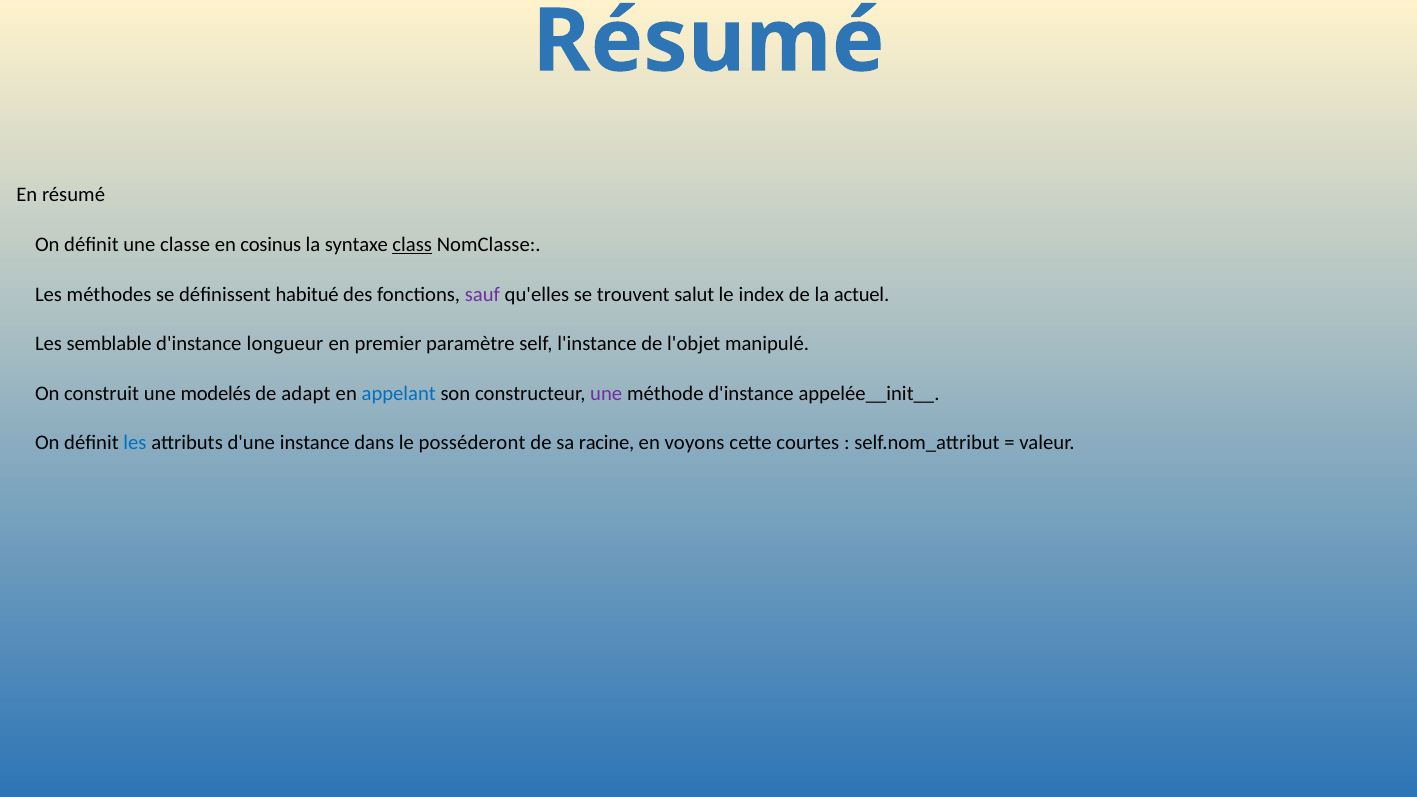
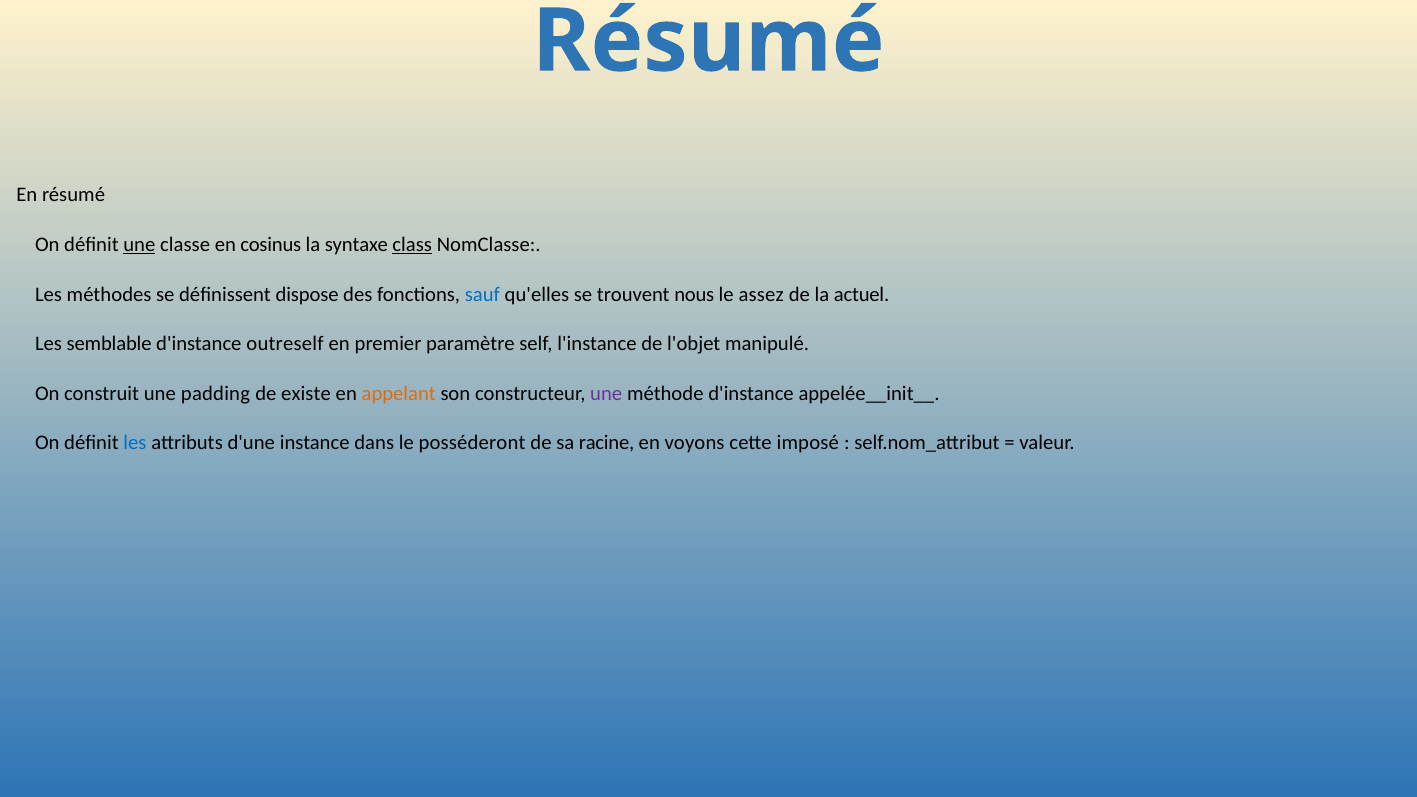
une underline: none -> present (139, 245)
habitué: habitué -> dispose (307, 294)
sauf colour: purple -> blue (482, 294)
salut: salut -> nous (694, 294)
index: index -> assez (761, 294)
longueur: longueur -> outreself (285, 344)
modelés: modelés -> padding (215, 393)
adapt: adapt -> existe (306, 393)
appelant colour: blue -> orange (399, 393)
courtes: courtes -> imposé (808, 443)
